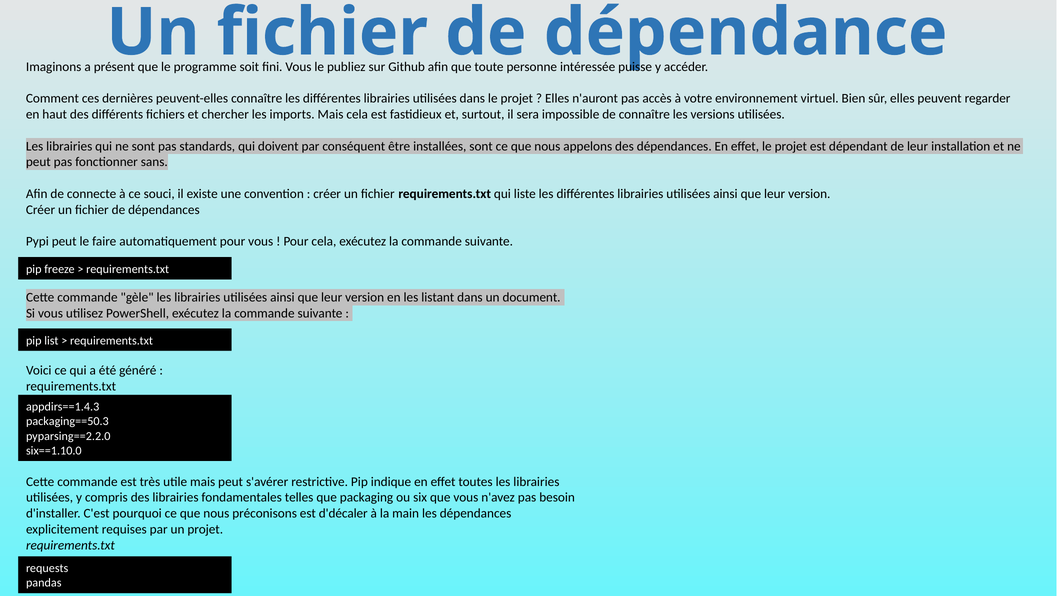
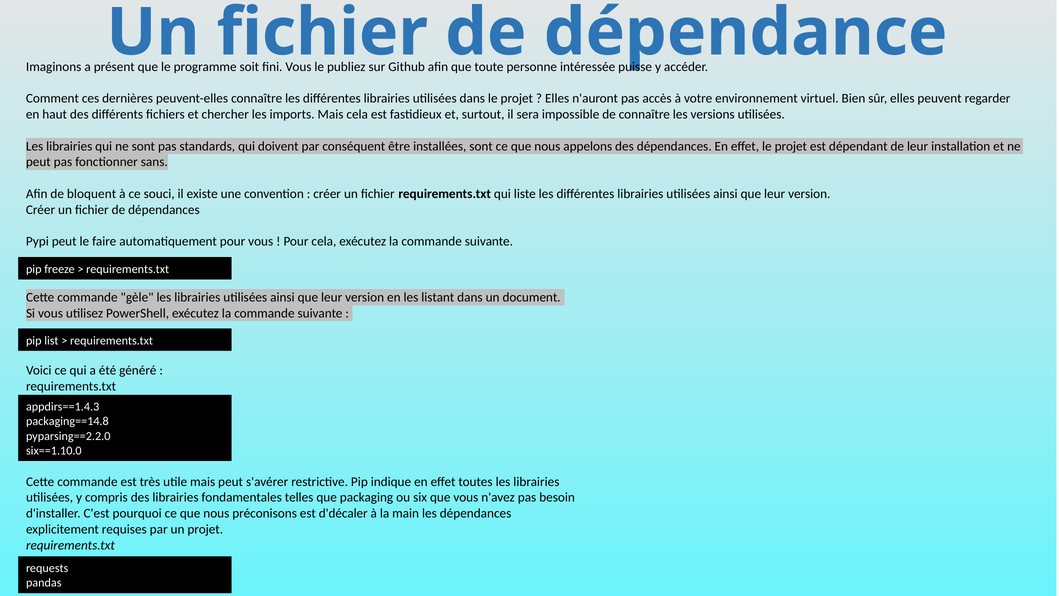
connecte: connecte -> bloquent (92, 194)
packaging==50.3: packaging==50.3 -> packaging==14.8 (67, 421)
